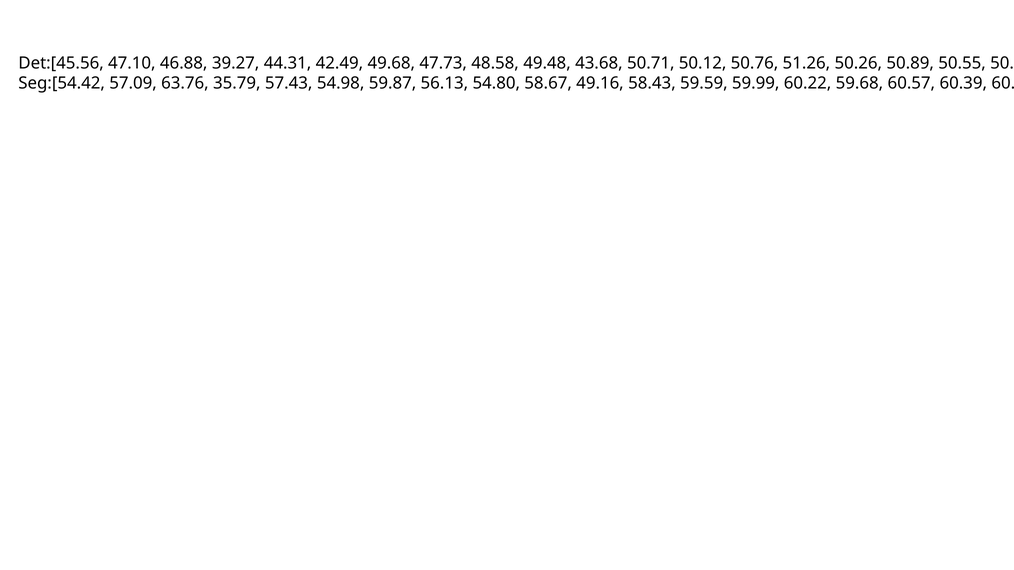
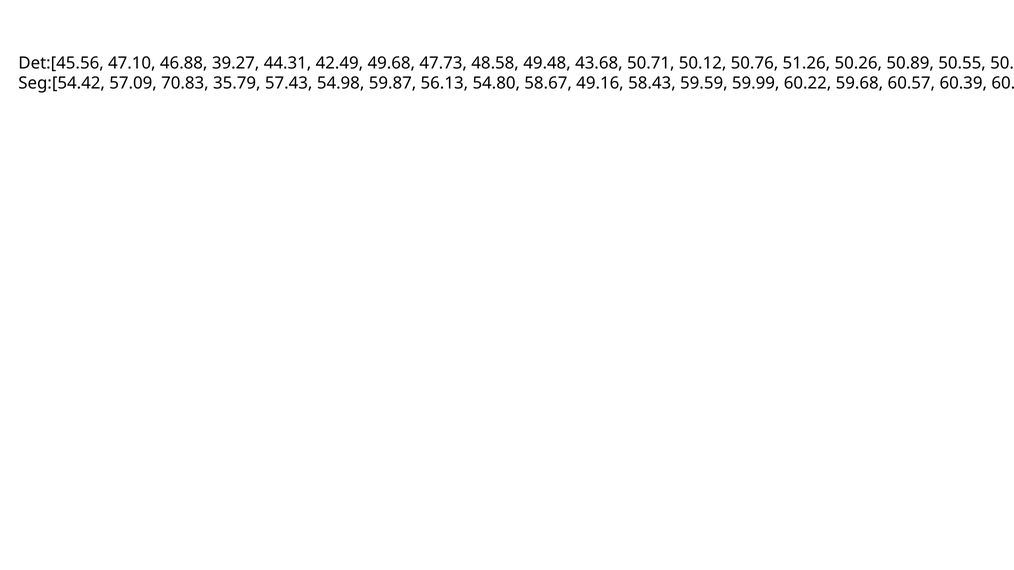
63.76: 63.76 -> 70.83 (185, 83)
